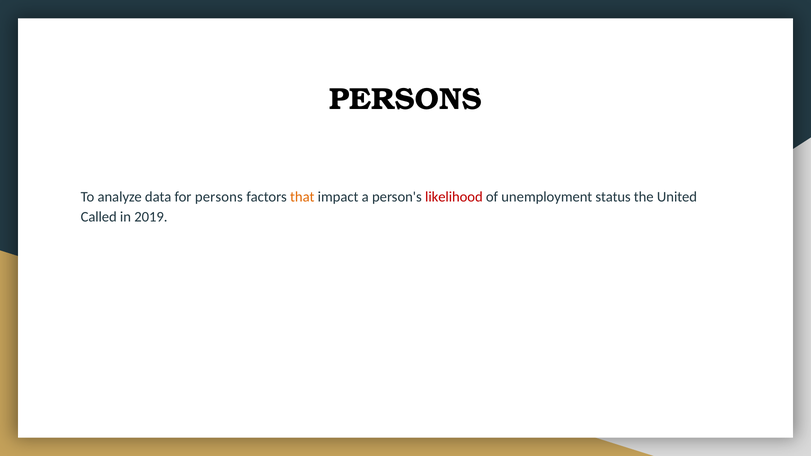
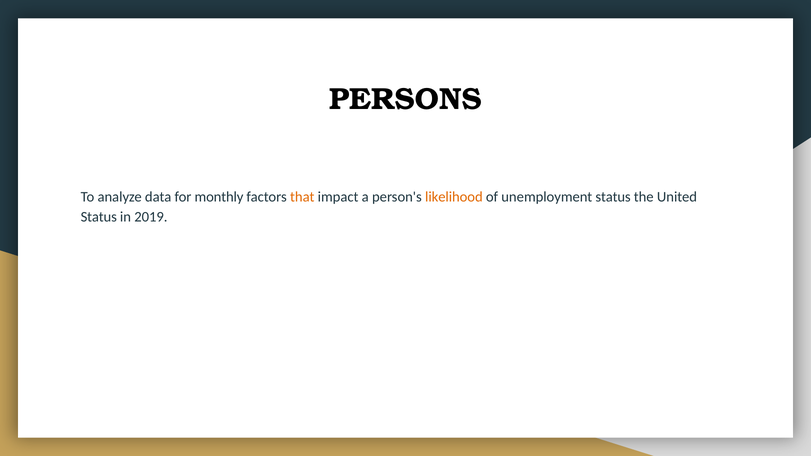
for persons: persons -> monthly (219, 197)
likelihood colour: red -> orange (454, 197)
Called: Called -> Status (99, 217)
